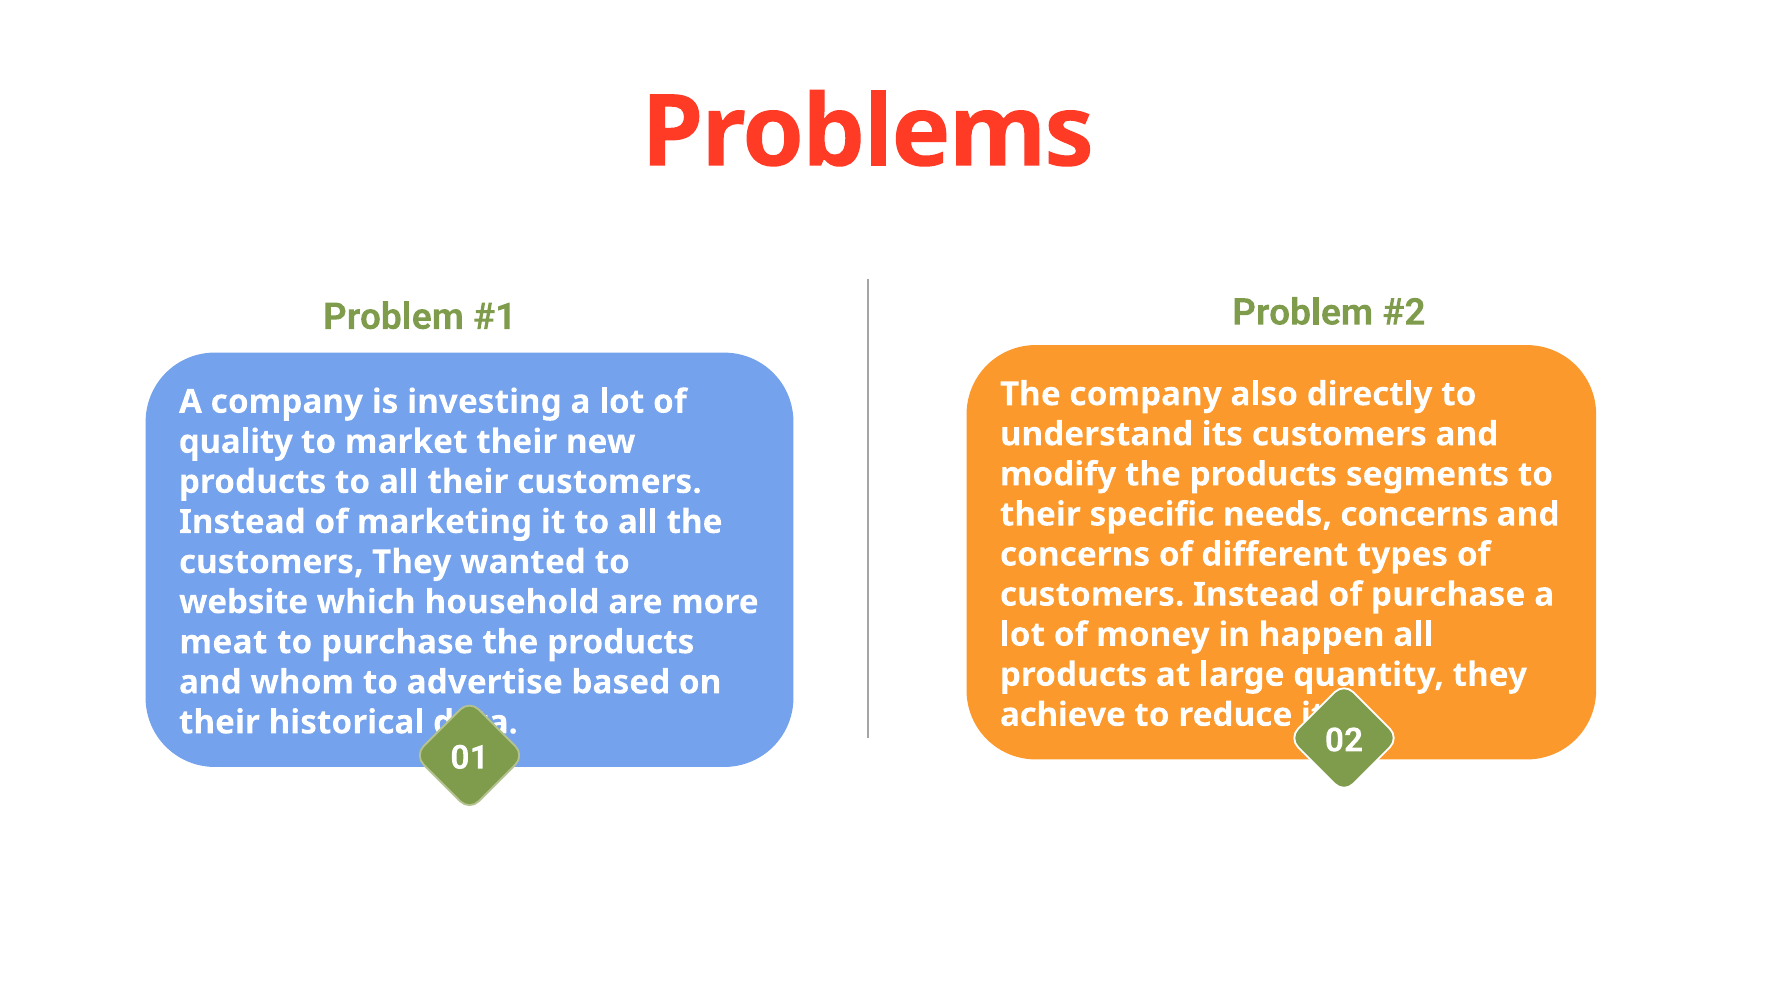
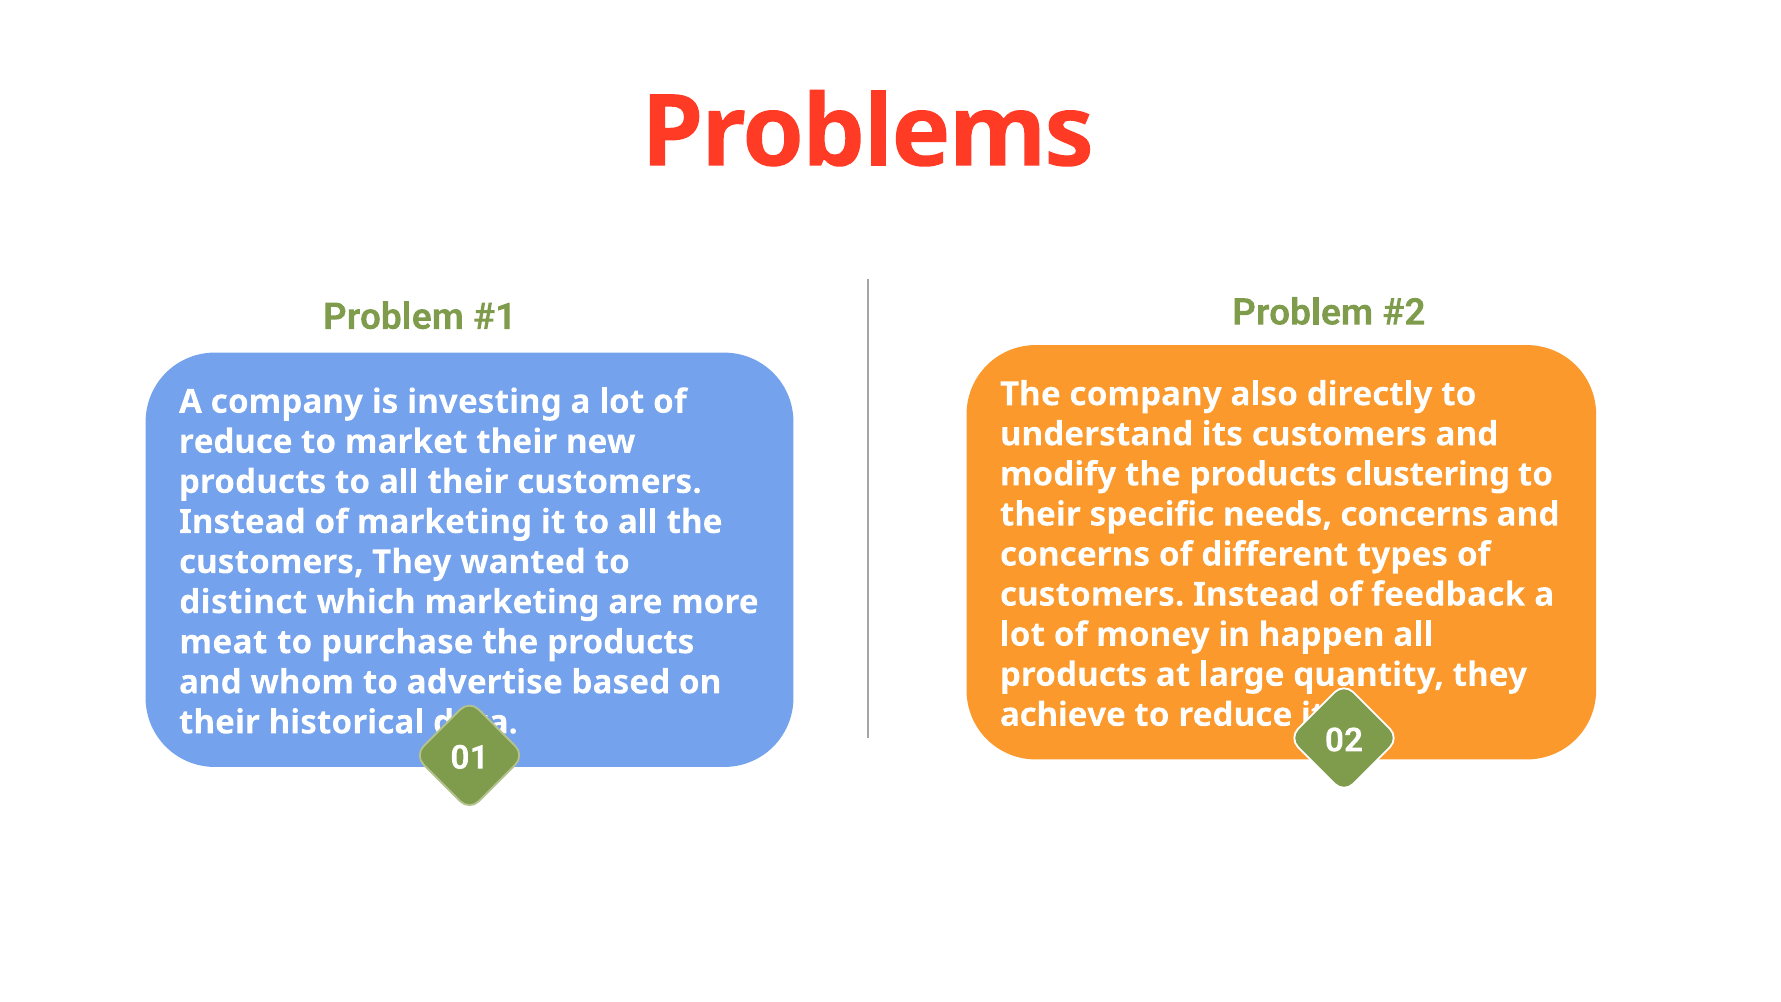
quality: quality -> reduce (236, 442)
segments: segments -> clustering (1428, 474)
of purchase: purchase -> feedback (1448, 595)
website: website -> distinct (243, 602)
which household: household -> marketing (512, 602)
